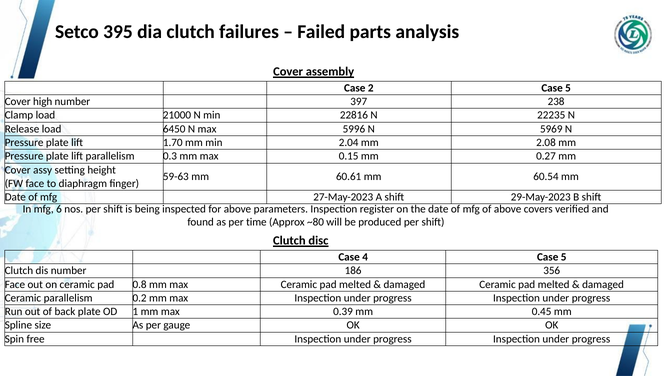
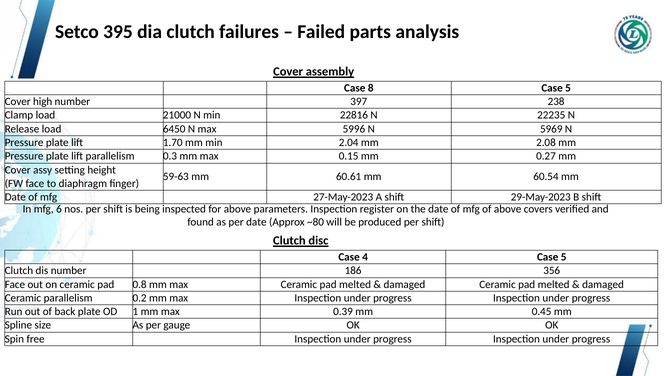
2: 2 -> 8 (371, 88)
per time: time -> date (256, 222)
